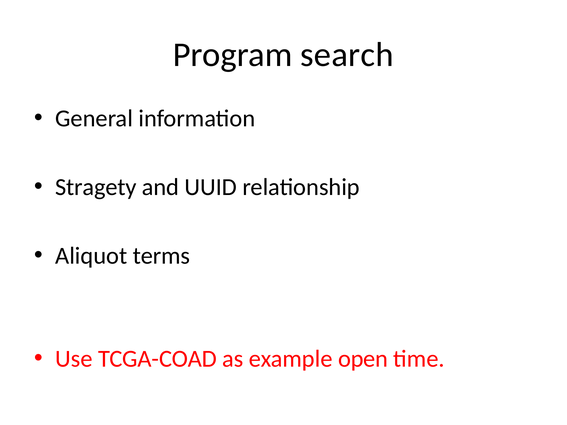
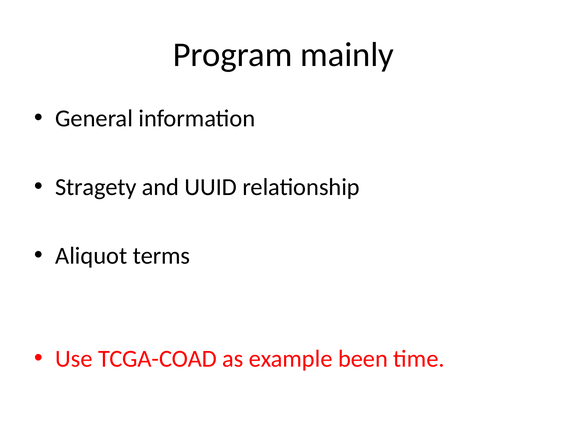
search: search -> mainly (347, 55)
open: open -> been (363, 359)
